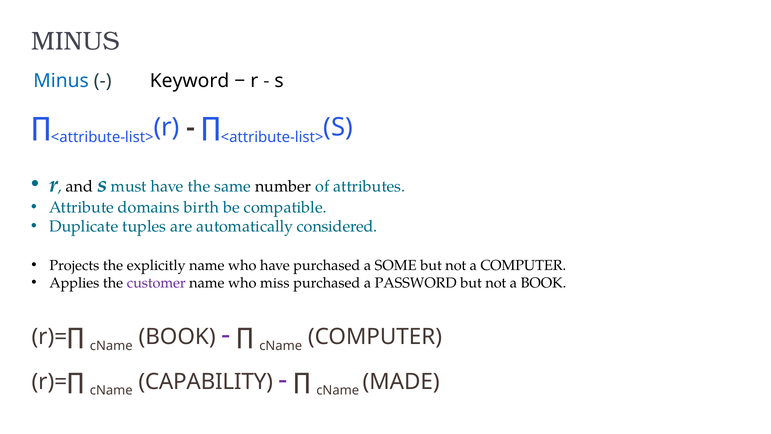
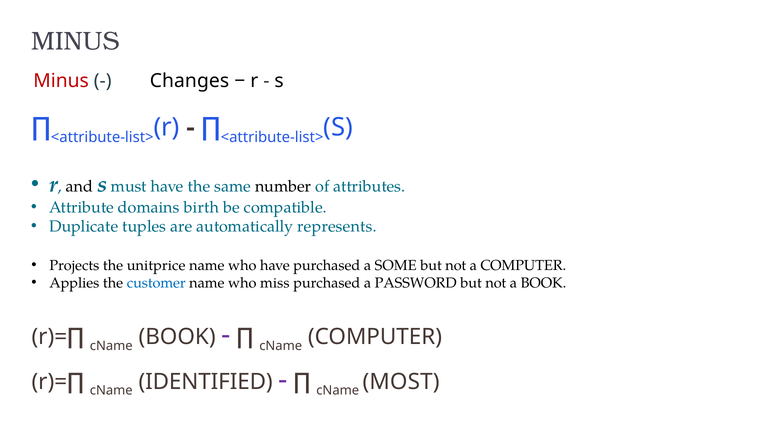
Minus colour: blue -> red (61, 81)
Keyword: Keyword -> Changes (189, 81)
considered: considered -> represents (337, 226)
explicitly: explicitly -> unitprice (156, 265)
customer colour: purple -> blue (156, 283)
CAPABILITY: CAPABILITY -> IDENTIFIED (206, 382)
MADE: MADE -> MOST (401, 382)
